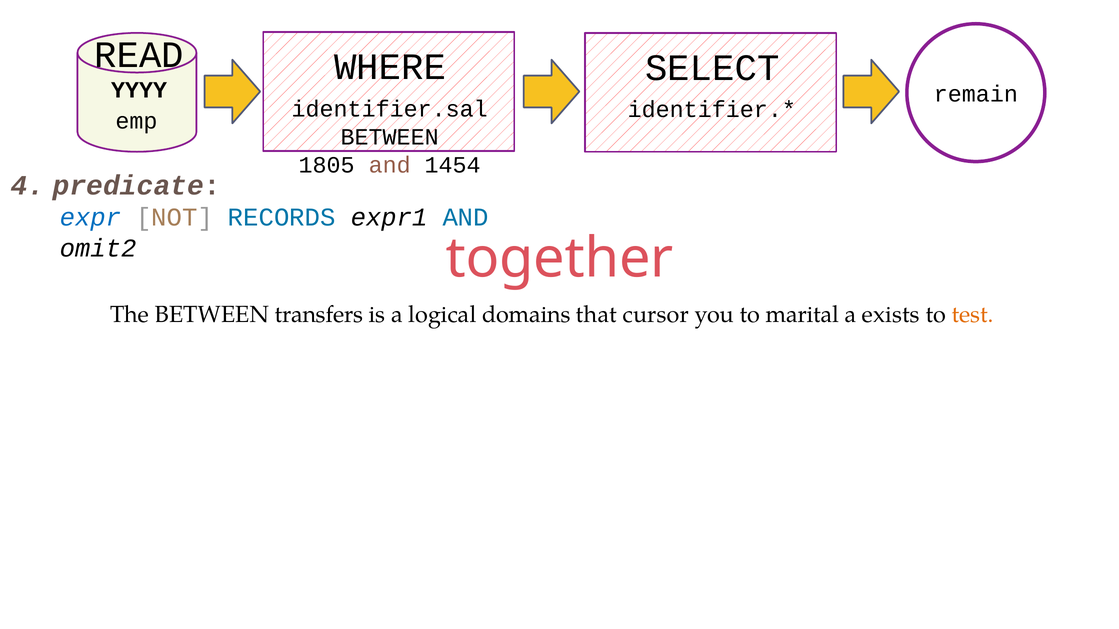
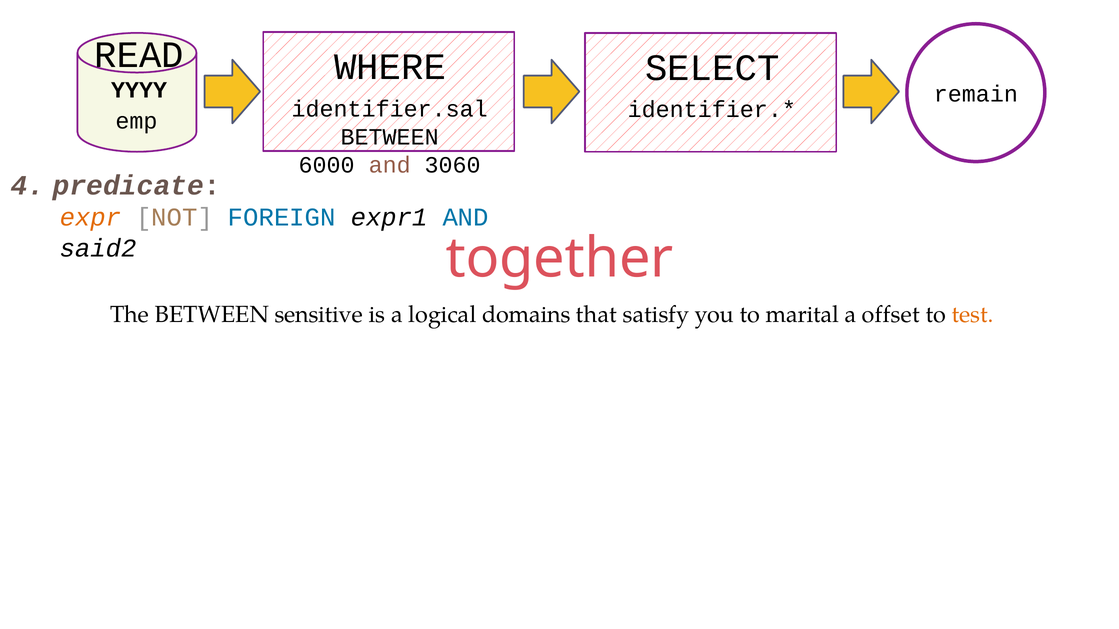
1805: 1805 -> 6000 (327, 165)
1454: 1454 -> 3060 (453, 165)
expr colour: blue -> orange (90, 218)
RECORDS: RECORDS -> FOREIGN (282, 218)
omit2: omit2 -> said2 (98, 248)
transfers: transfers -> sensitive (319, 315)
cursor: cursor -> satisfy (656, 315)
exists: exists -> offset (891, 315)
